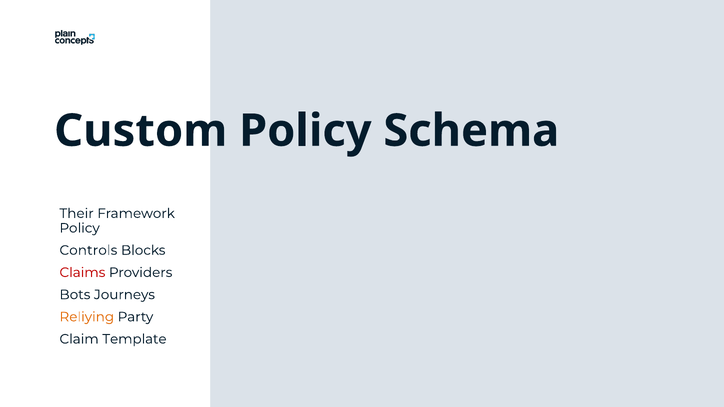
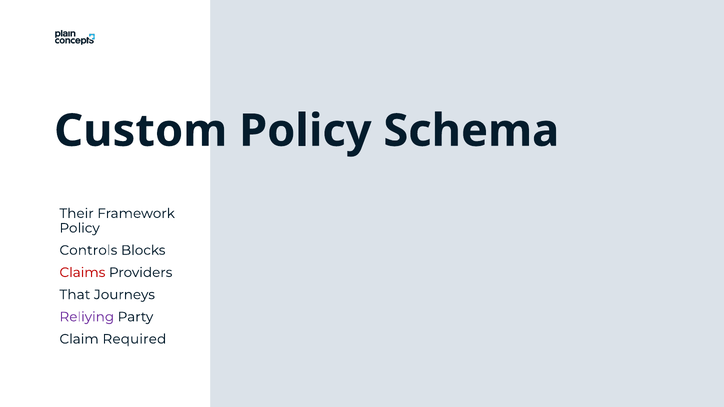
Bots: Bots -> That (75, 295)
Reliying colour: orange -> purple (87, 317)
Template: Template -> Required (134, 339)
